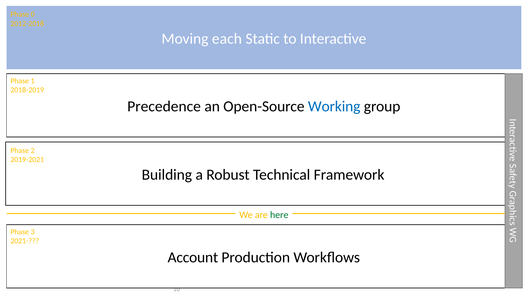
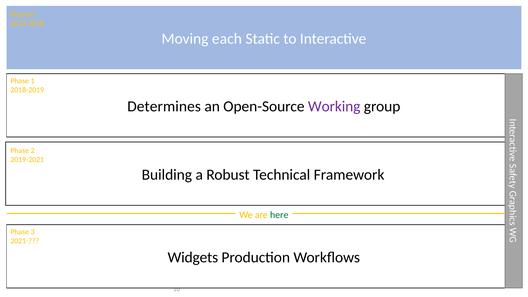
Precedence: Precedence -> Determines (164, 106)
Working colour: blue -> purple (334, 106)
Account: Account -> Widgets (193, 257)
